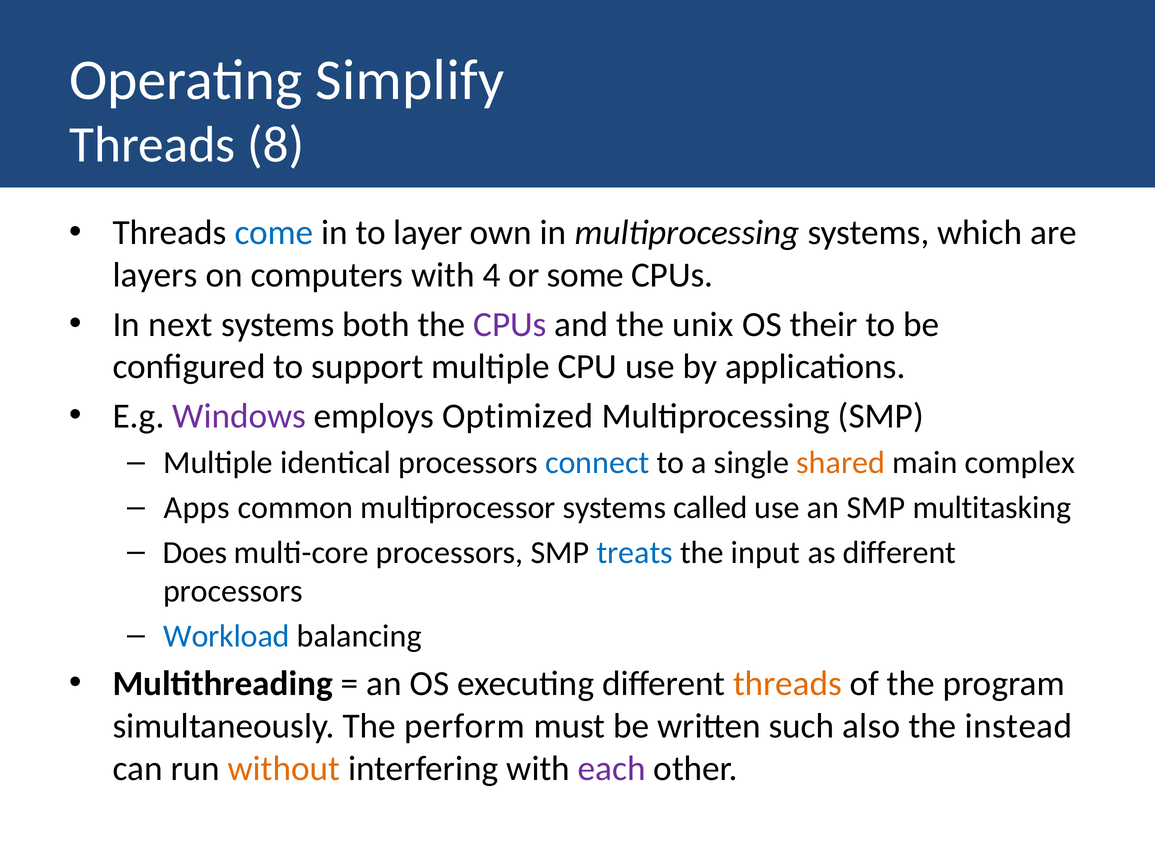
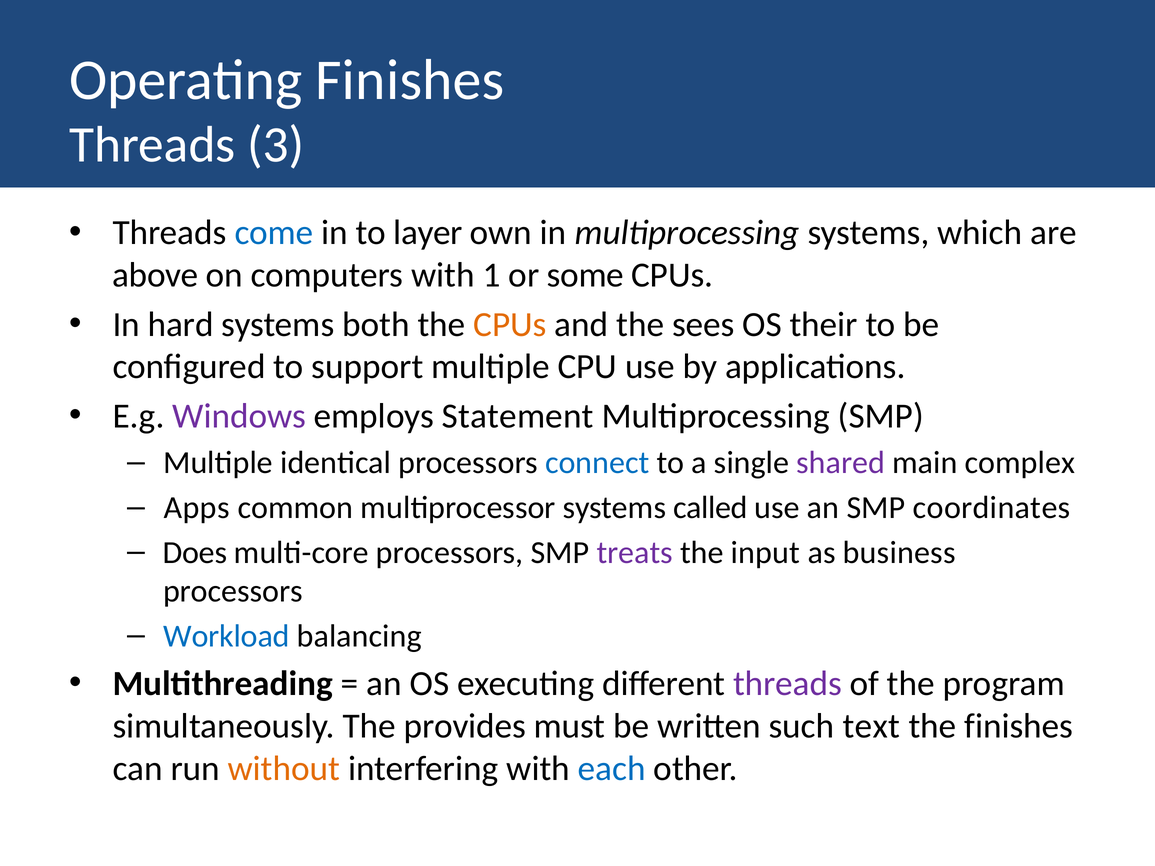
Operating Simplify: Simplify -> Finishes (410, 80)
8: 8 -> 3 (276, 145)
layers: layers -> above (155, 275)
4: 4 -> 1 (492, 275)
next: next -> hard (181, 325)
CPUs colour: purple -> orange (510, 325)
unix: unix -> sees (703, 325)
Optimized: Optimized -> Statement (518, 416)
shared colour: orange -> purple (841, 463)
multitasking: multitasking -> coordinates (992, 508)
treats colour: blue -> purple (635, 553)
as different: different -> business (899, 553)
threads colour: orange -> purple (787, 684)
perform: perform -> provides (465, 726)
also: also -> text (871, 726)
the instead: instead -> finishes (1019, 726)
each colour: purple -> blue (612, 769)
